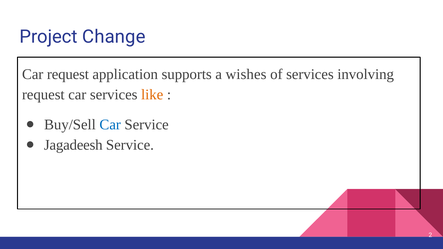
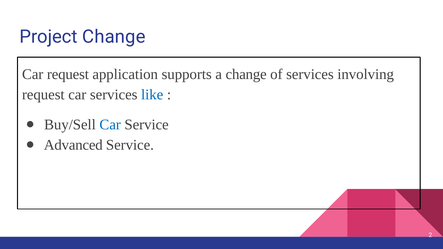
a wishes: wishes -> change (246, 74)
like colour: orange -> blue (152, 95)
Jagadeesh: Jagadeesh -> Advanced (73, 145)
